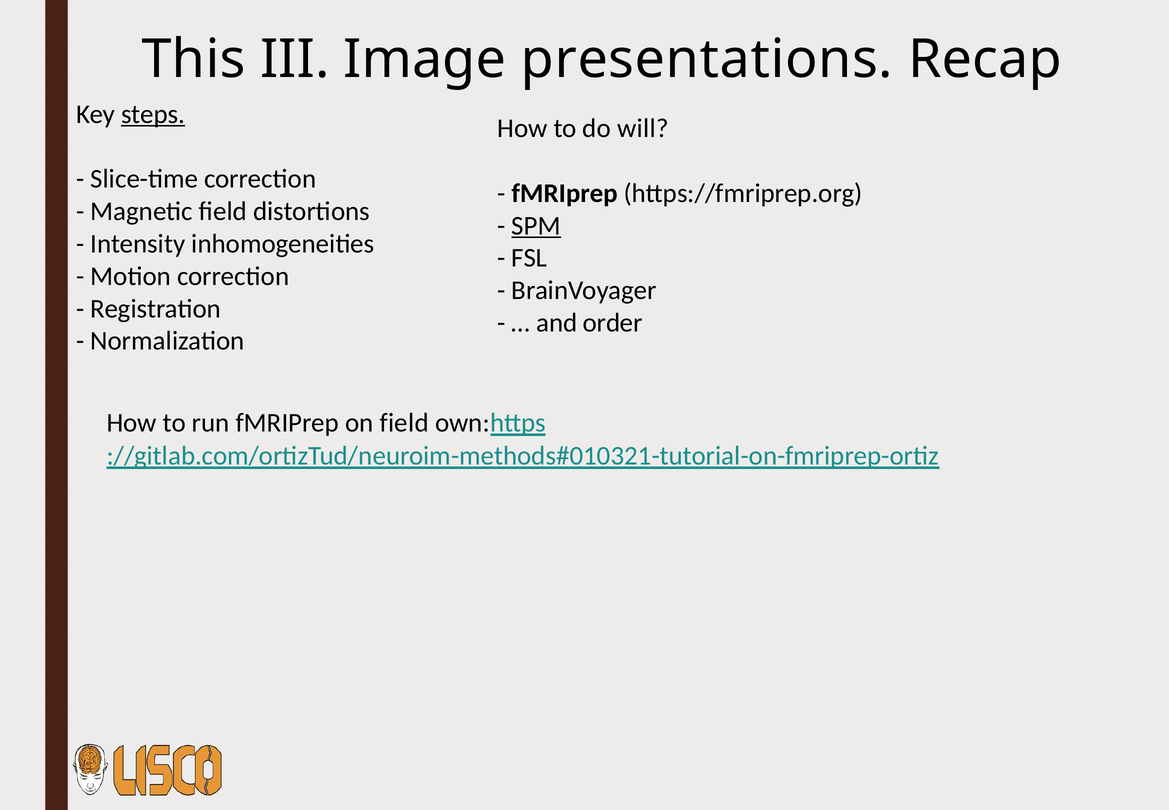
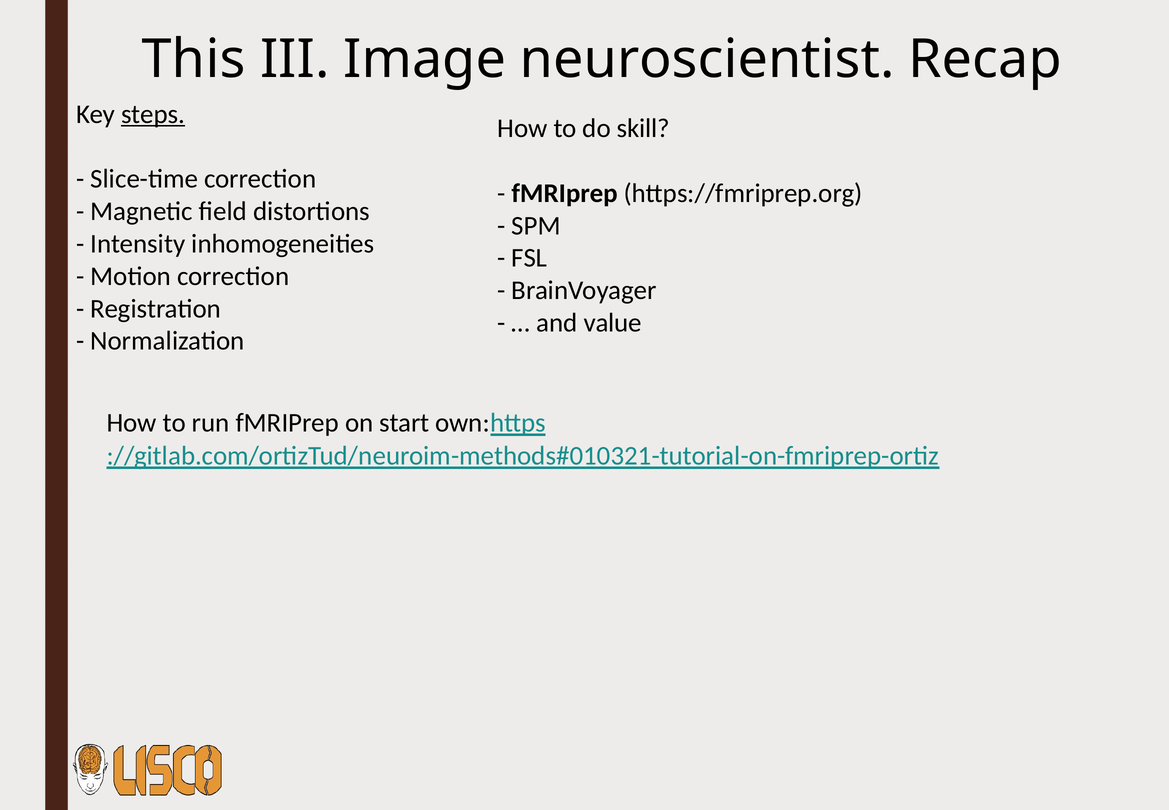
presentations: presentations -> neuroscientist (707, 59)
will: will -> skill (643, 128)
SPM underline: present -> none (536, 225)
order: order -> value (613, 323)
on field: field -> start (404, 423)
